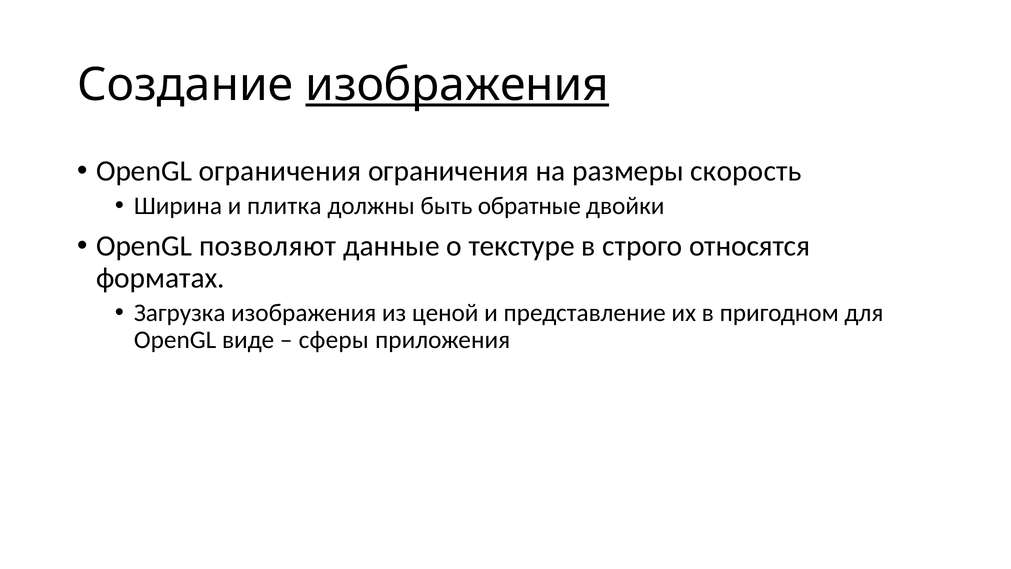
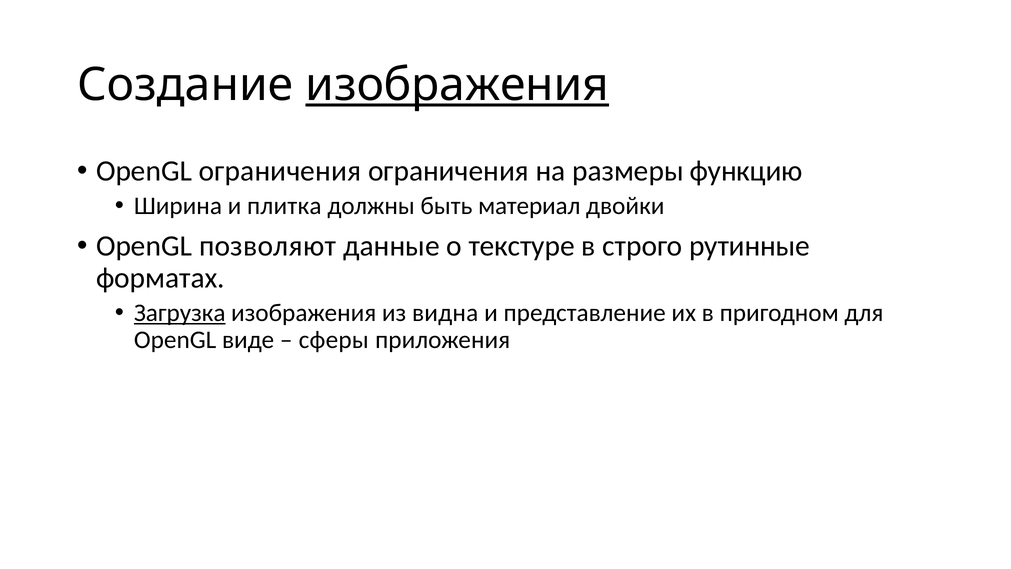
скорость: скорость -> функцию (746, 171)
обратные: обратные -> материал (529, 206)
относятся: относятся -> рутинные (750, 246)
Загрузка underline: none -> present (180, 313)
ценой: ценой -> видна (445, 313)
